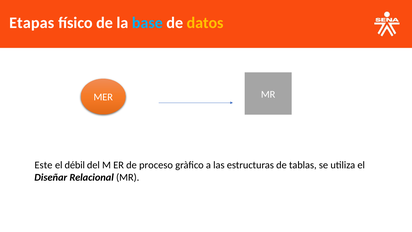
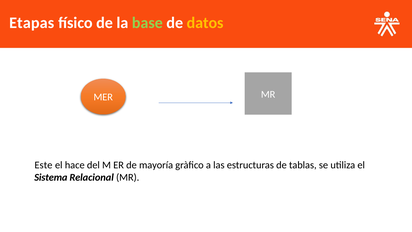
base colour: light blue -> light green (147, 23)
débil: débil -> hace (75, 165)
proceso: proceso -> mayoría (156, 165)
Diseñar: Diseñar -> Sistema (51, 177)
